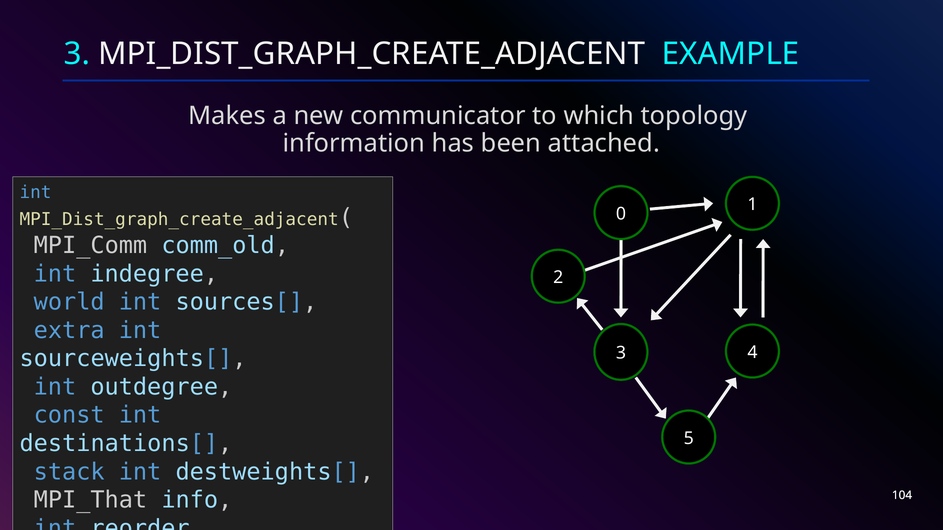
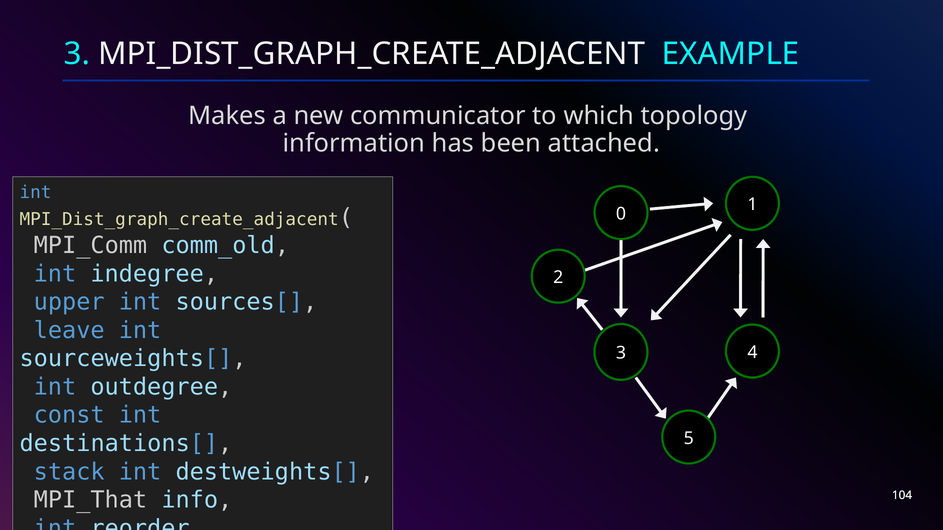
world: world -> upper (69, 302)
extra: extra -> leave (69, 331)
